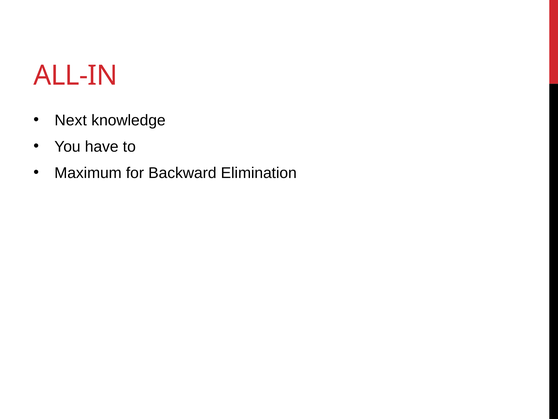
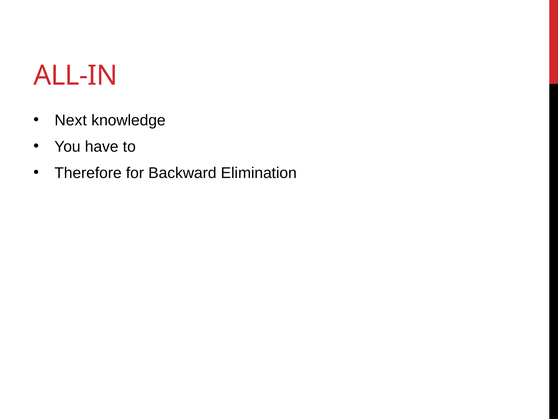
Maximum: Maximum -> Therefore (88, 173)
